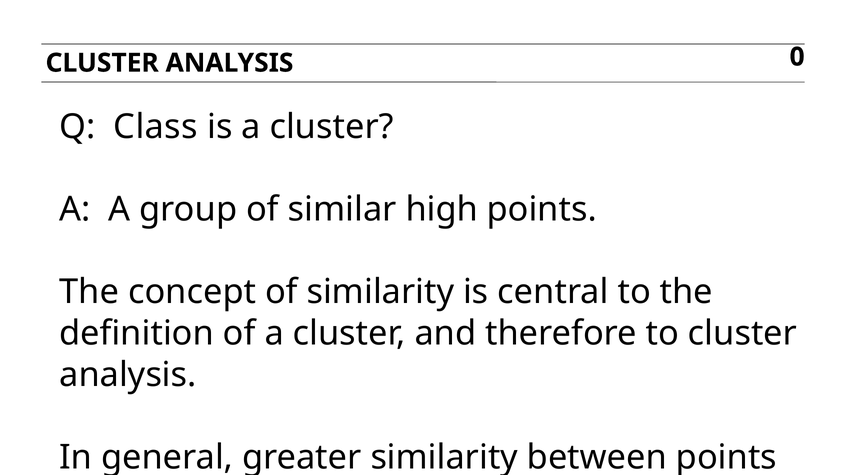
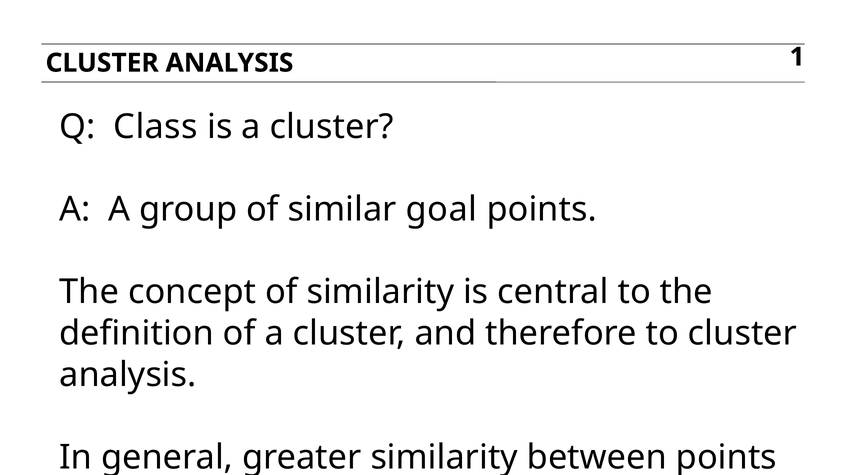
0: 0 -> 1 (797, 57)
high: high -> goal (442, 210)
